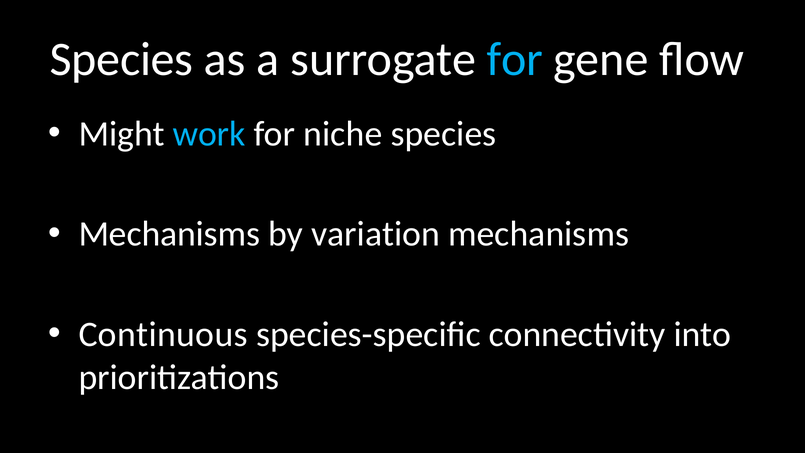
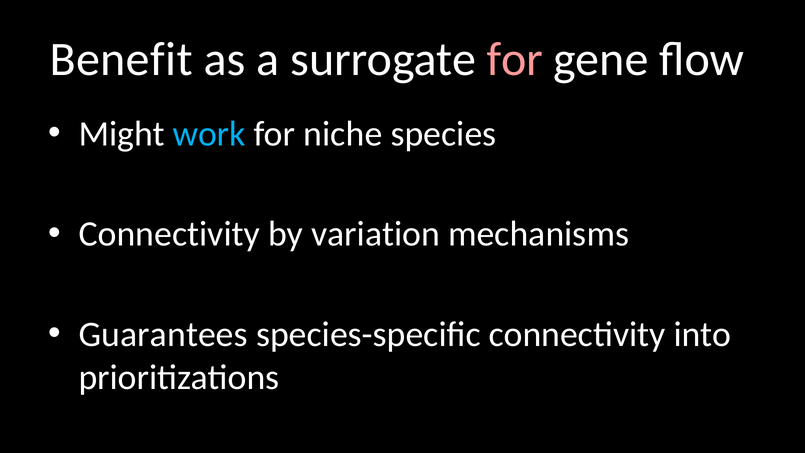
Species: Species -> Benefit (121, 59)
for colour: light blue -> pink (515, 59)
Mechanisms: Mechanisms -> Connectivity (169, 234)
Continuous: Continuous -> Guarantees (163, 334)
